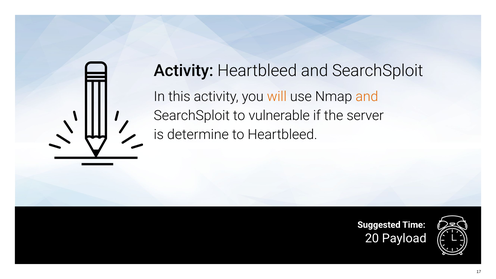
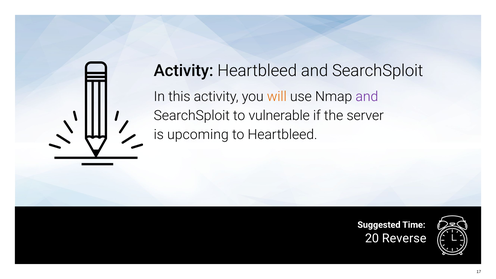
and colour: orange -> purple (367, 97)
determine: determine -> upcoming (198, 135)
Payload: Payload -> Reverse (404, 238)
